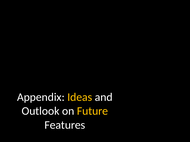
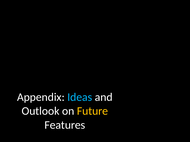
Ideas colour: yellow -> light blue (80, 97)
